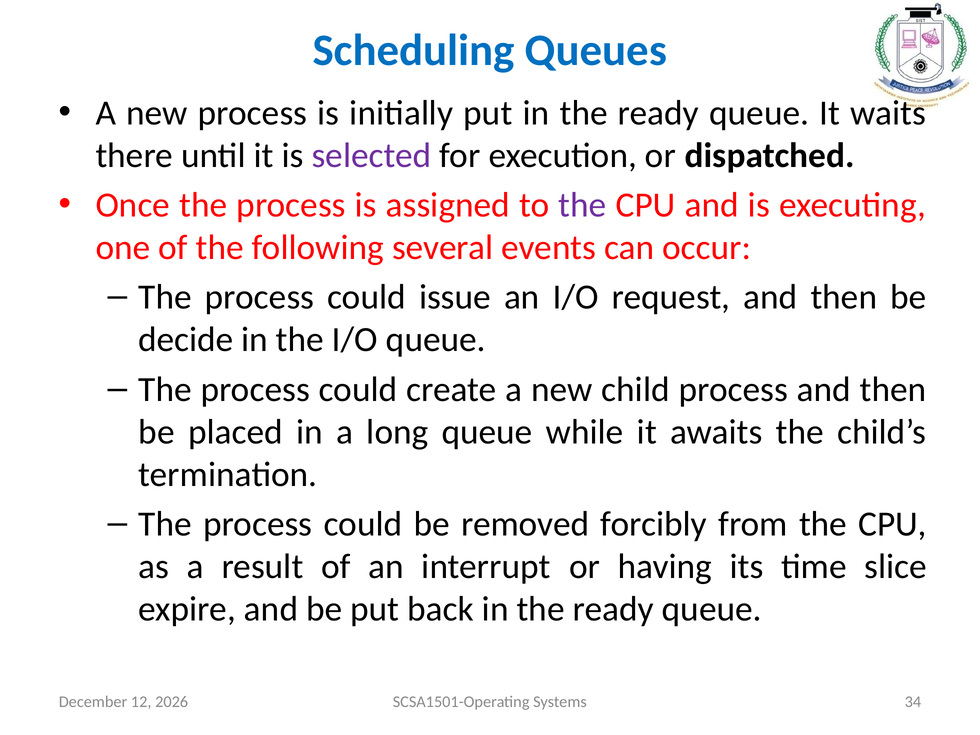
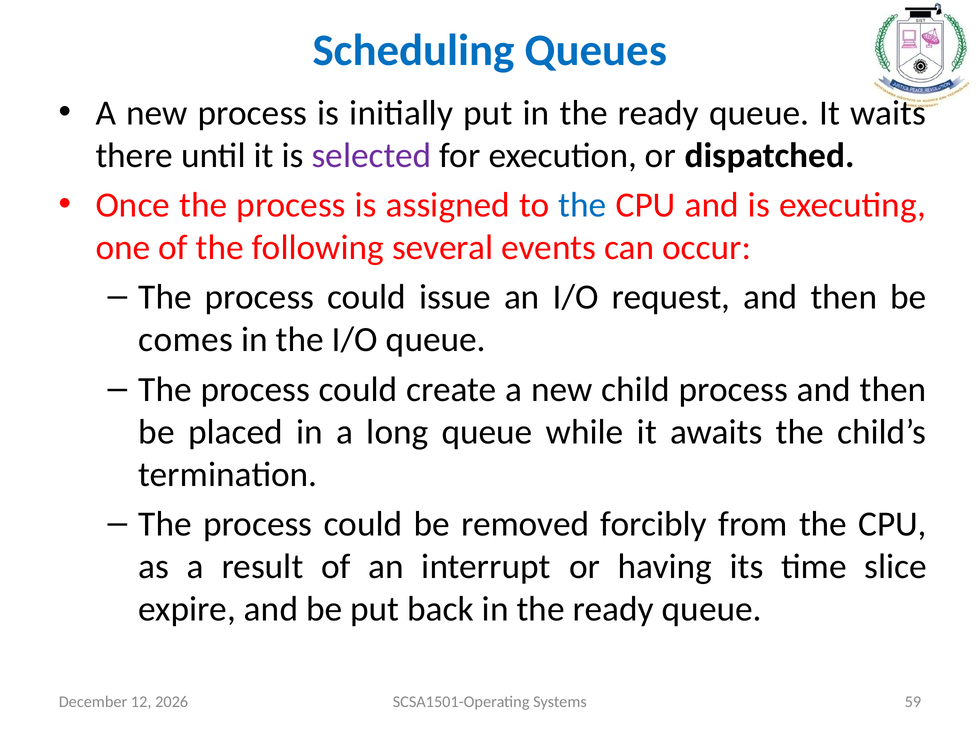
the colour: purple -> blue (582, 205)
decide: decide -> comes (186, 340)
34: 34 -> 59 (913, 702)
